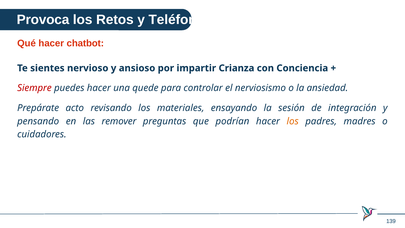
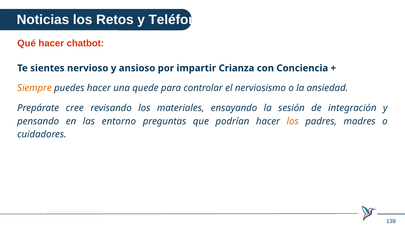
Provoca: Provoca -> Noticias (43, 20)
Siempre colour: red -> orange (34, 88)
acto: acto -> cree (75, 108)
remover: remover -> entorno (119, 121)
